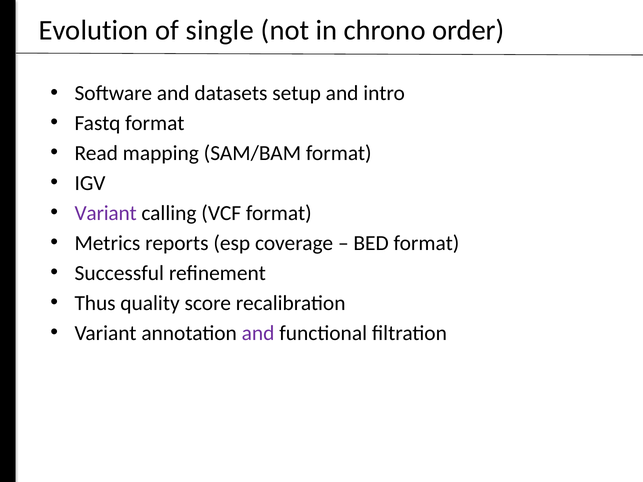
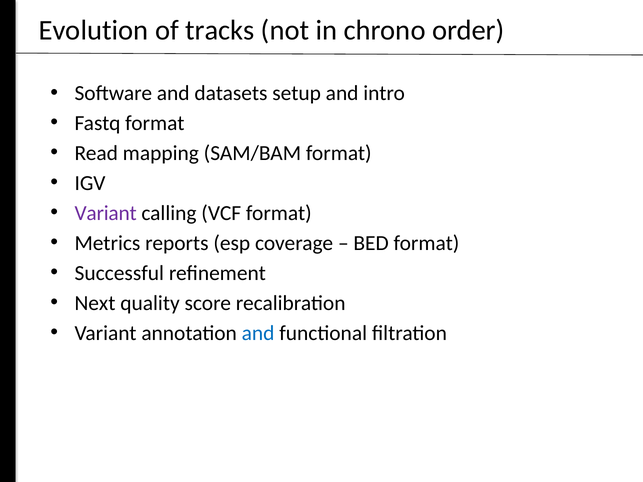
single: single -> tracks (220, 31)
Thus: Thus -> Next (95, 303)
and colour: purple -> blue (258, 333)
